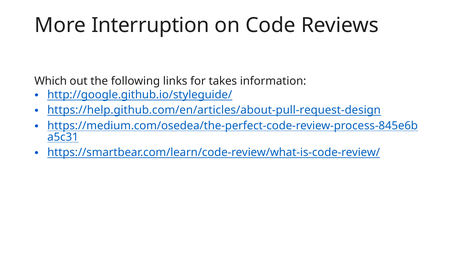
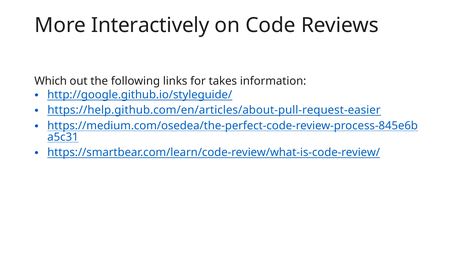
Interruption: Interruption -> Interactively (150, 25)
https://help.github.com/en/articles/about-pull-request-design: https://help.github.com/en/articles/about-pull-request-design -> https://help.github.com/en/articles/about-pull-request-easier (214, 110)
